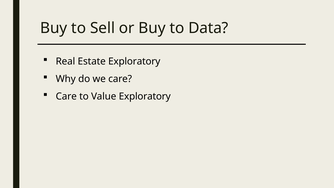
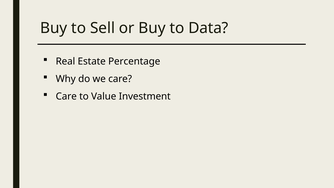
Estate Exploratory: Exploratory -> Percentage (134, 61)
Value Exploratory: Exploratory -> Investment (145, 96)
